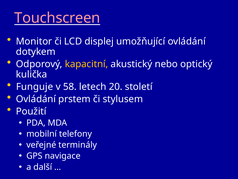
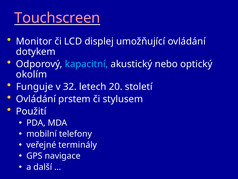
kapacitní colour: yellow -> light blue (87, 64)
kulička: kulička -> okolím (32, 74)
58: 58 -> 32 (70, 86)
